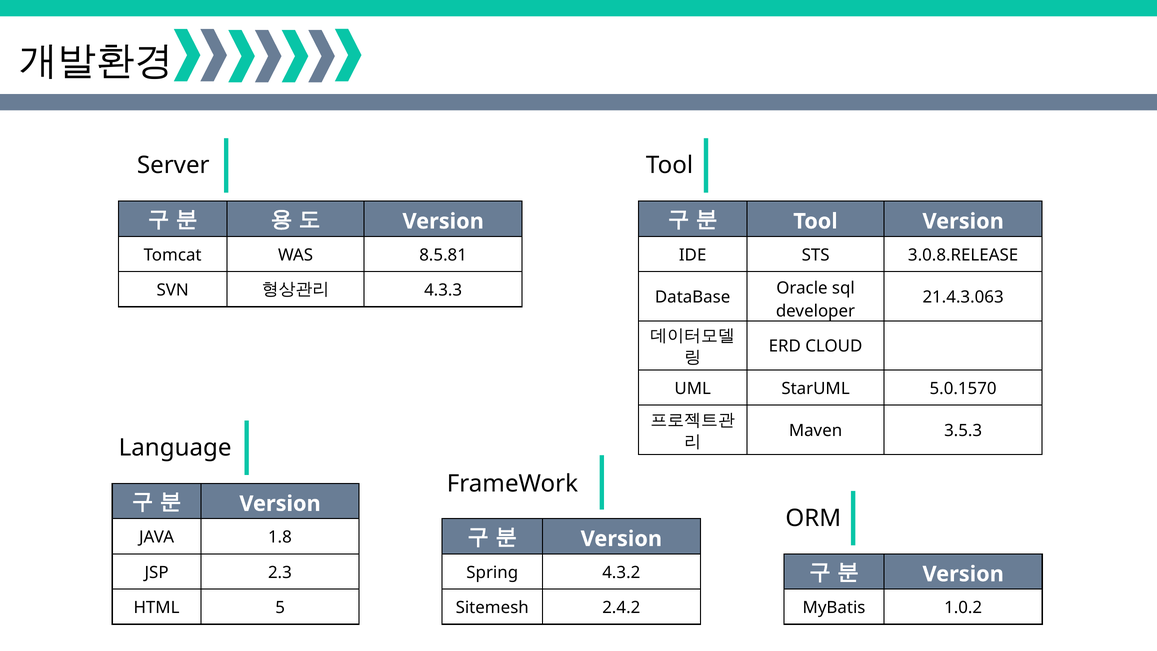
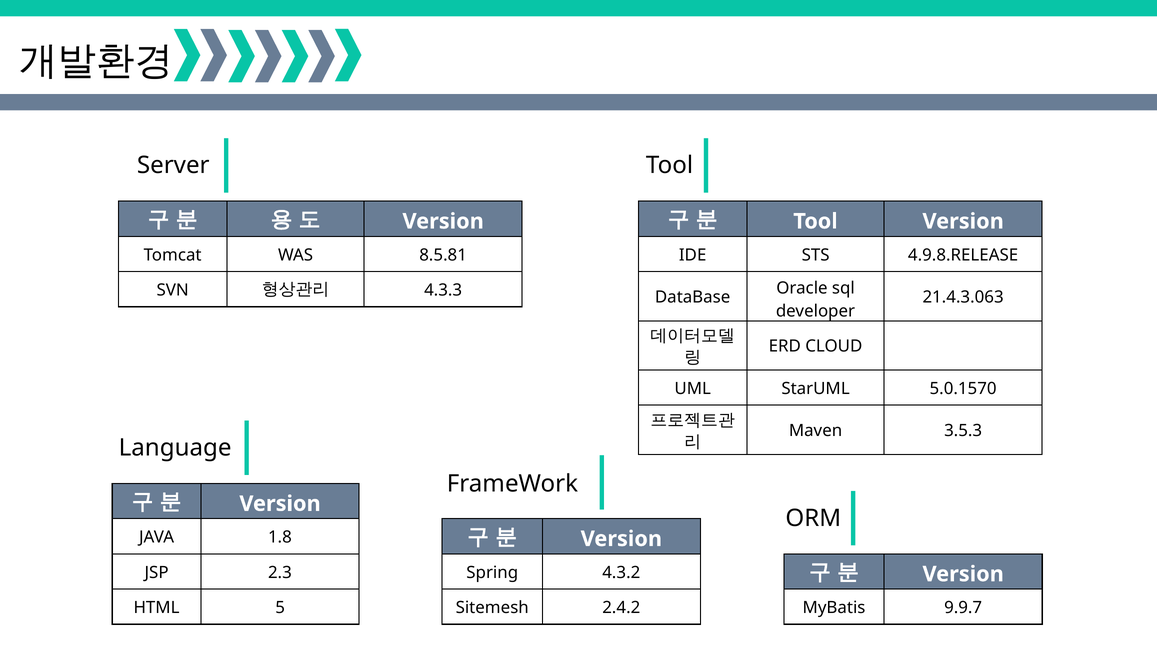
3.0.8.RELEASE: 3.0.8.RELEASE -> 4.9.8.RELEASE (963, 255)
1.0.2: 1.0.2 -> 9.9.7 (963, 607)
